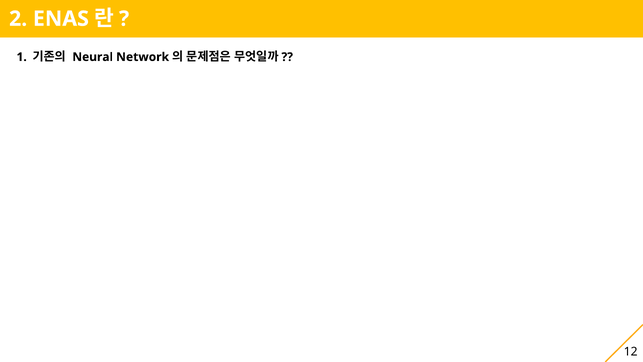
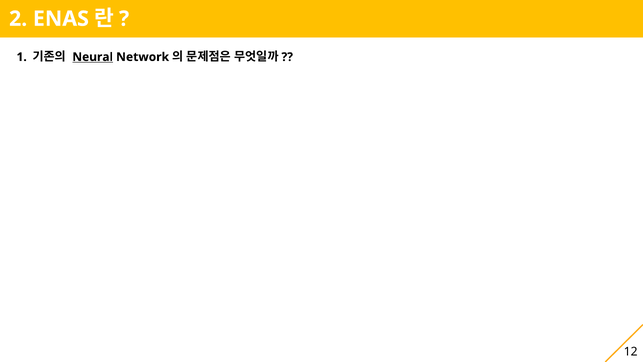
Neural underline: none -> present (93, 57)
